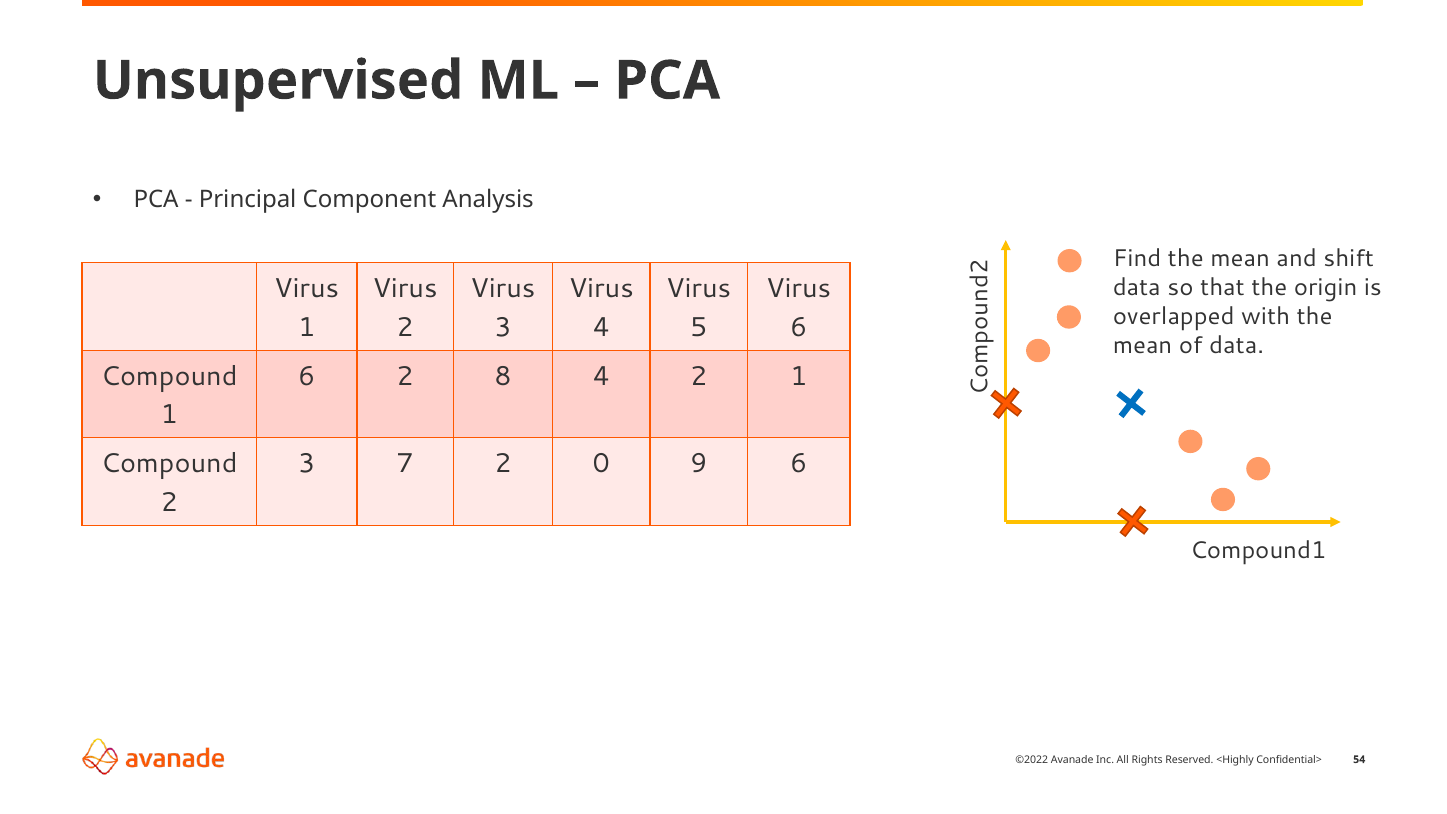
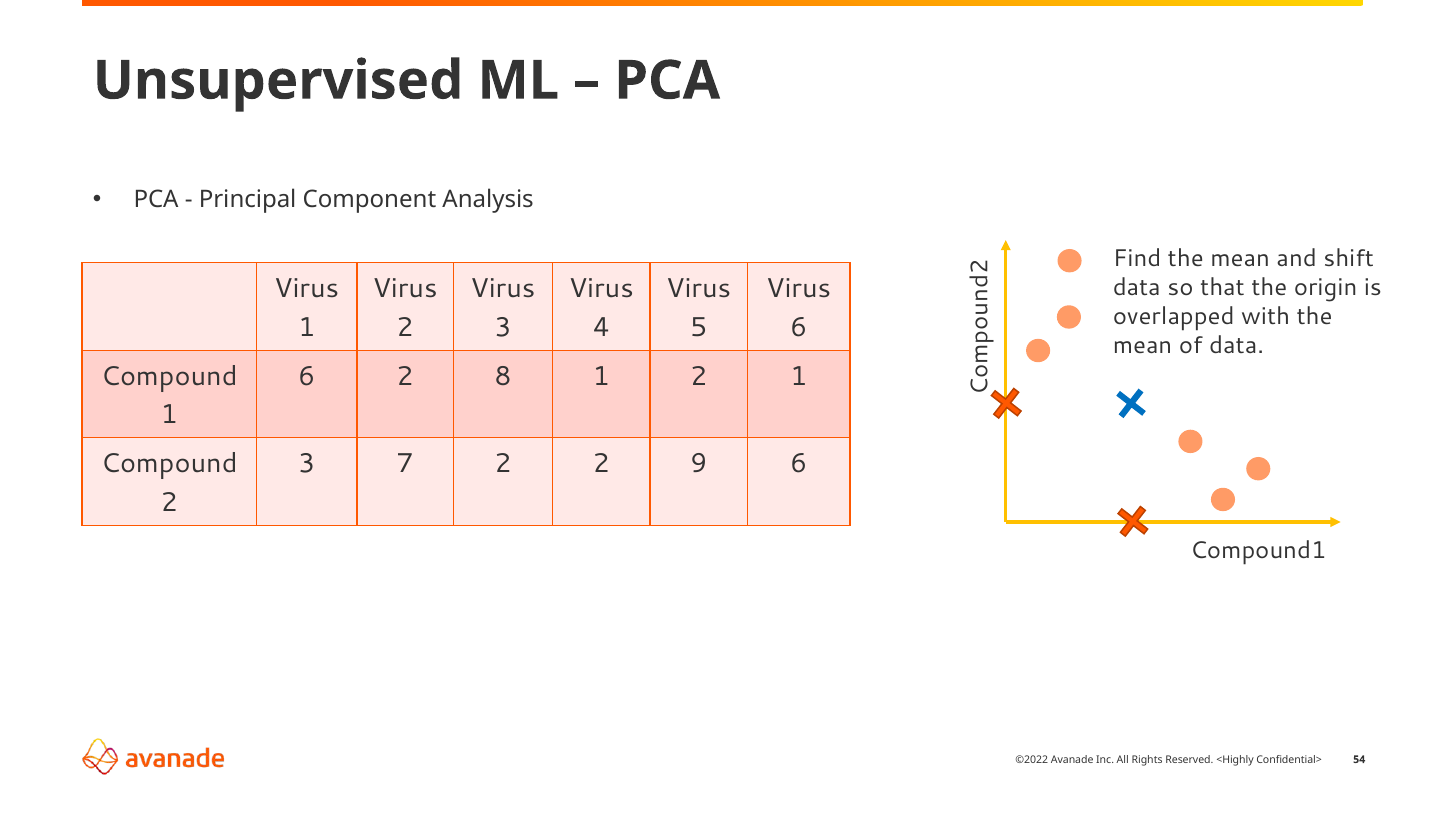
8 4: 4 -> 1 (601, 376)
2 0: 0 -> 2 (601, 464)
